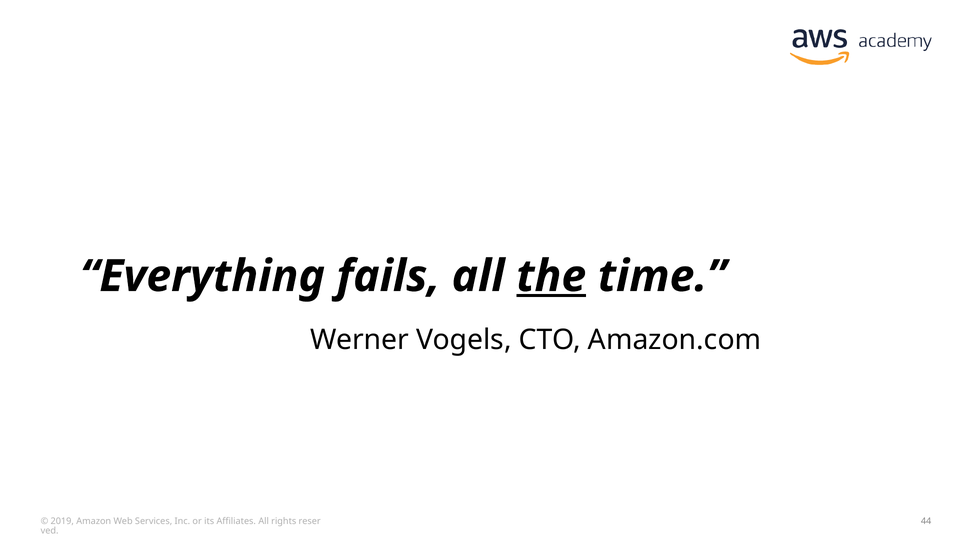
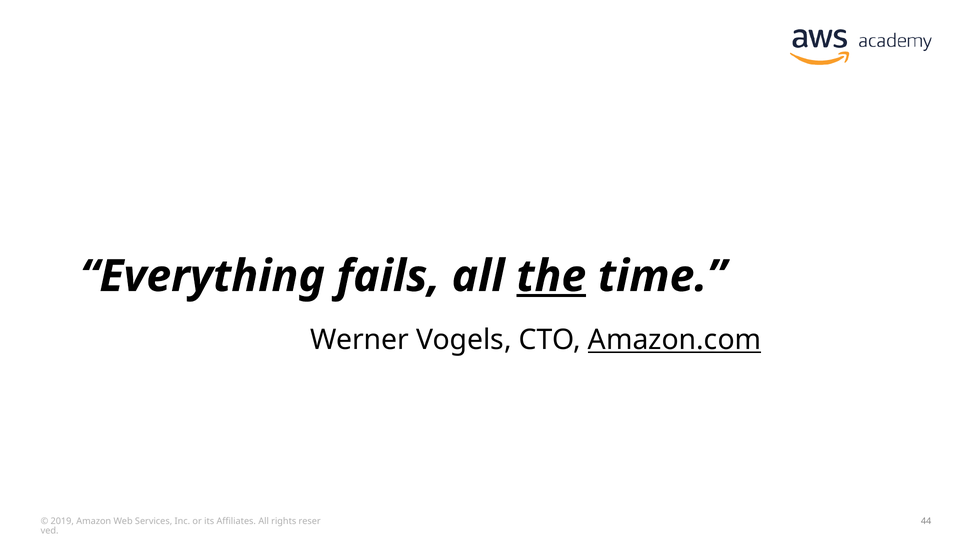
Amazon.com underline: none -> present (675, 340)
